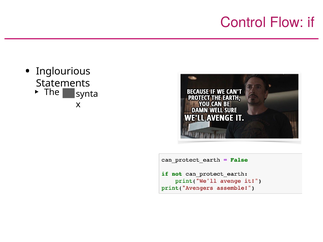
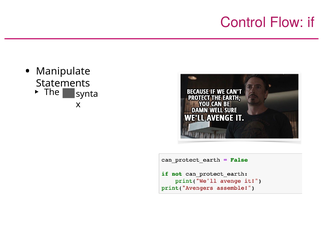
Inglourious: Inglourious -> Manipulate (63, 71)
